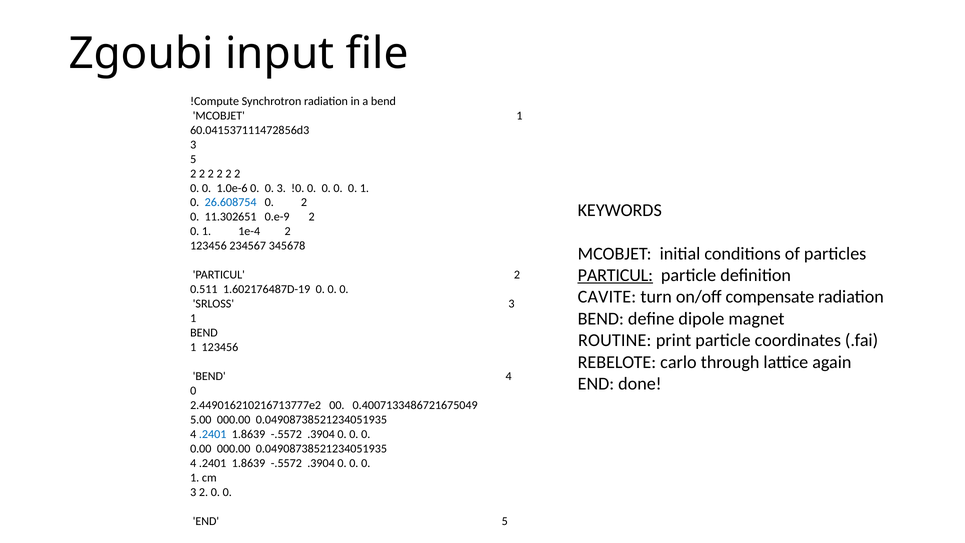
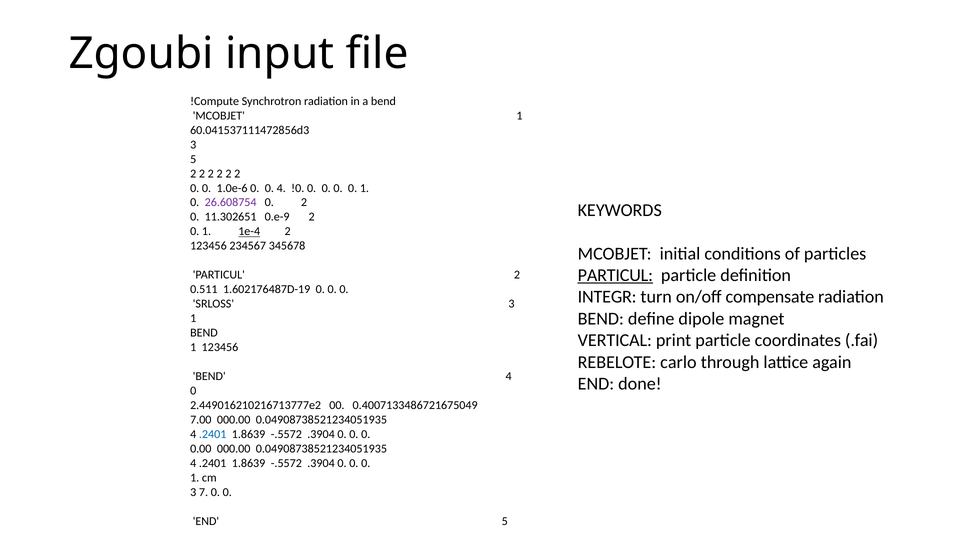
0 3: 3 -> 4 (281, 188)
26.608754 colour: blue -> purple (231, 202)
1e-4 underline: none -> present (249, 231)
CAVITE: CAVITE -> INTEGR (607, 297)
ROUTINE: ROUTINE -> VERTICAL (615, 340)
5.00: 5.00 -> 7.00 (201, 420)
3 2: 2 -> 7 (204, 492)
